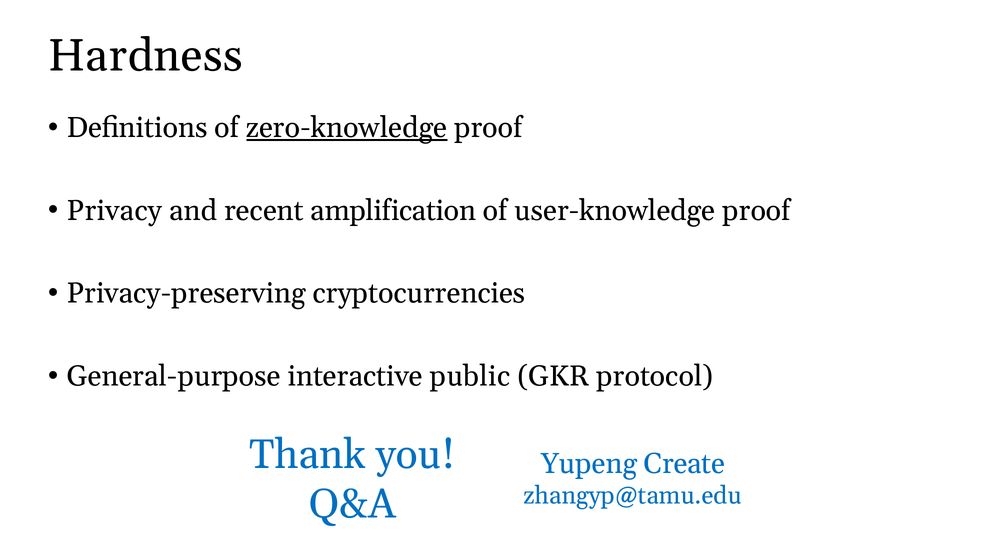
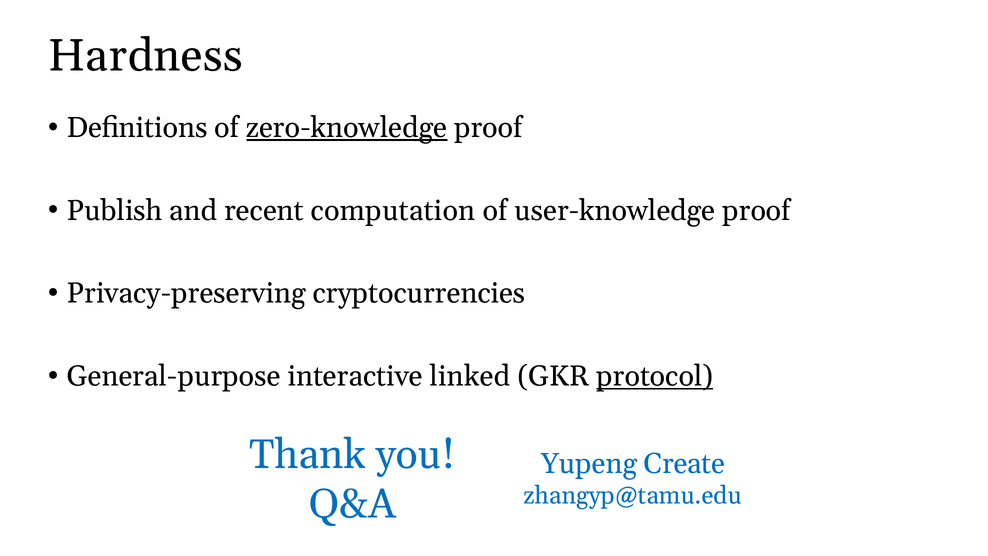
Privacy: Privacy -> Publish (115, 210)
amplification: amplification -> computation (393, 210)
public: public -> linked (470, 376)
protocol underline: none -> present (655, 376)
